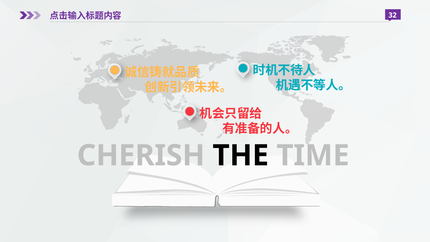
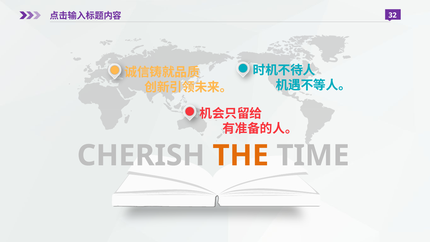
THE colour: black -> orange (241, 155)
